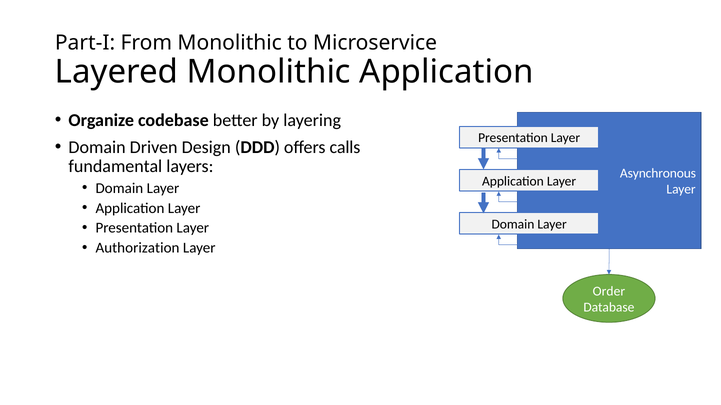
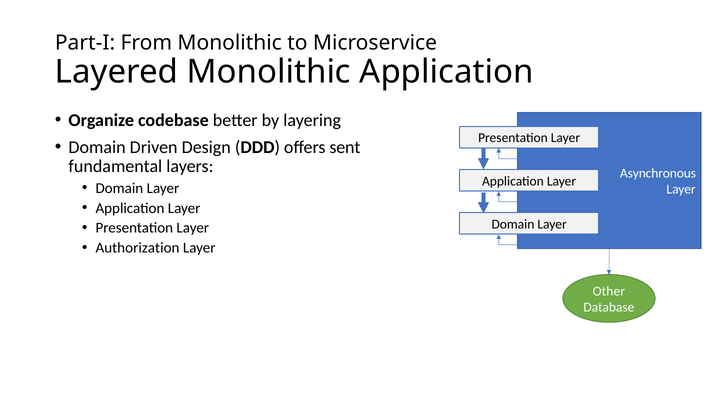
calls: calls -> sent (345, 147)
Order: Order -> Other (609, 292)
